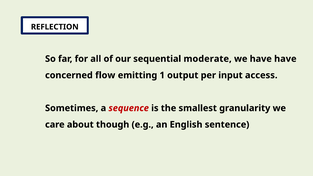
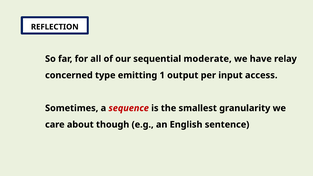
have have: have -> relay (285, 59)
flow: flow -> type (105, 75)
